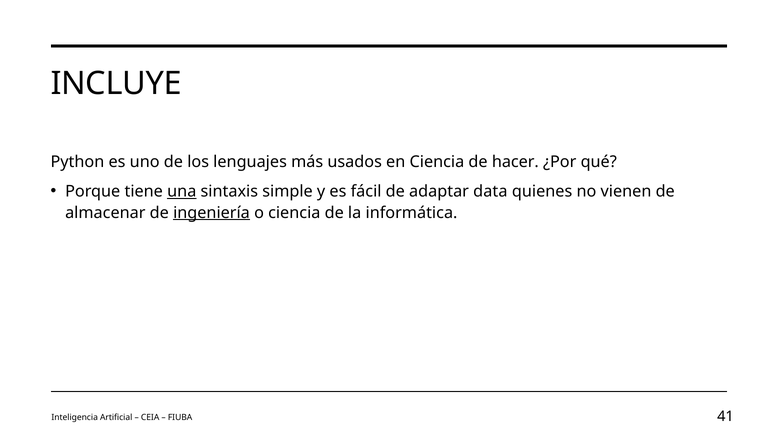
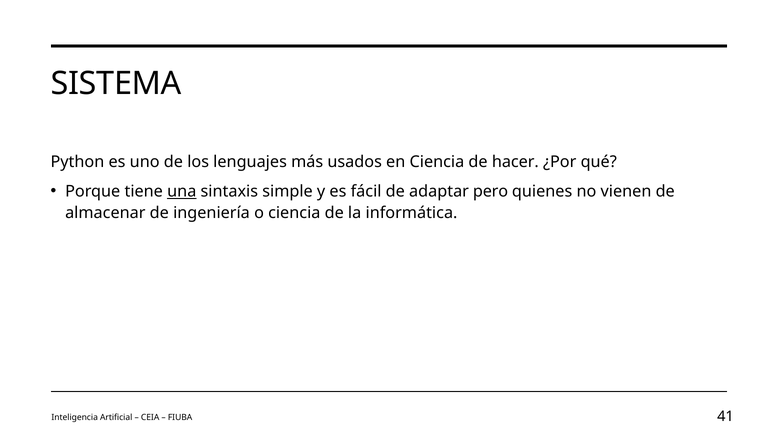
INCLUYE: INCLUYE -> SISTEMA (116, 83)
data: data -> pero (491, 192)
ingeniería underline: present -> none (211, 213)
